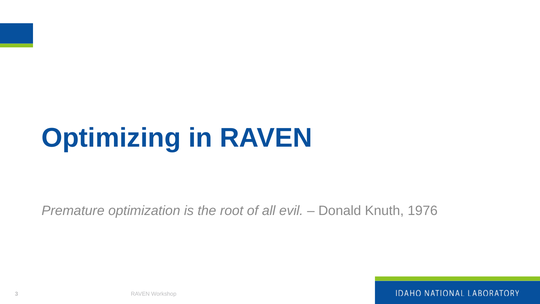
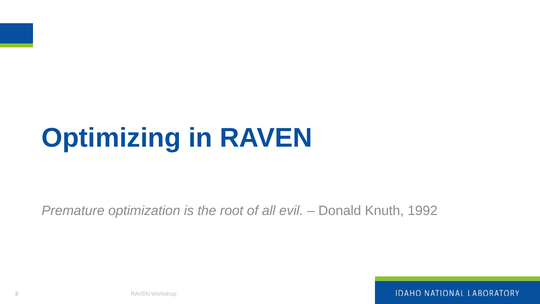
1976: 1976 -> 1992 (423, 210)
